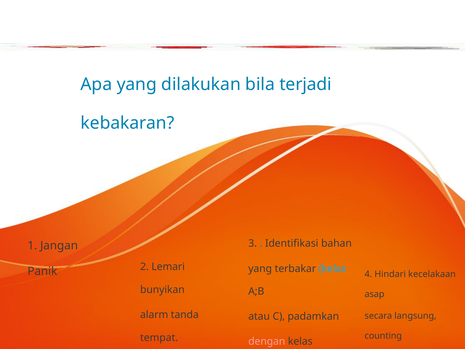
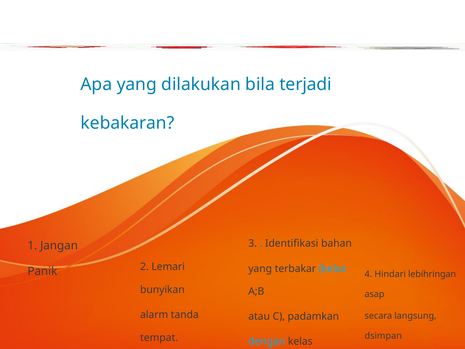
kecelakaan: kecelakaan -> lebihringan (432, 274)
counting: counting -> dsimpan (383, 336)
dengan colour: pink -> light blue (267, 341)
